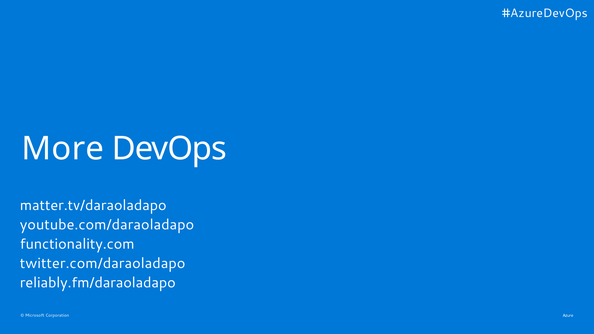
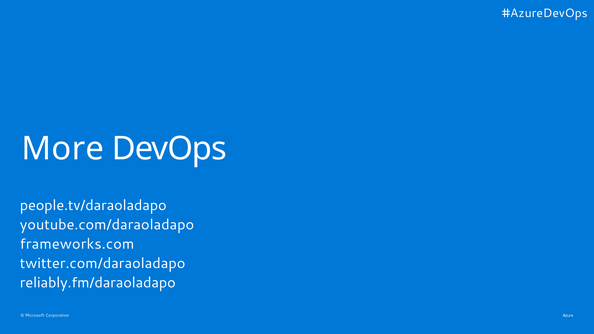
matter.tv/daraoladapo: matter.tv/daraoladapo -> people.tv/daraoladapo (93, 205)
functionality.com: functionality.com -> frameworks.com (77, 244)
